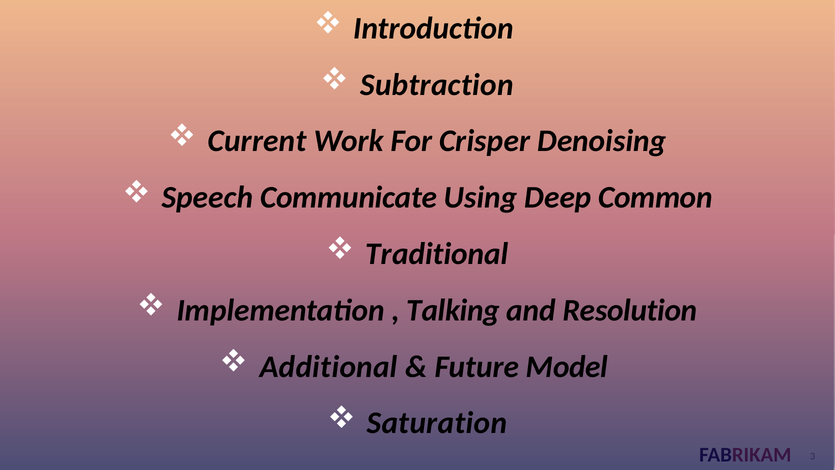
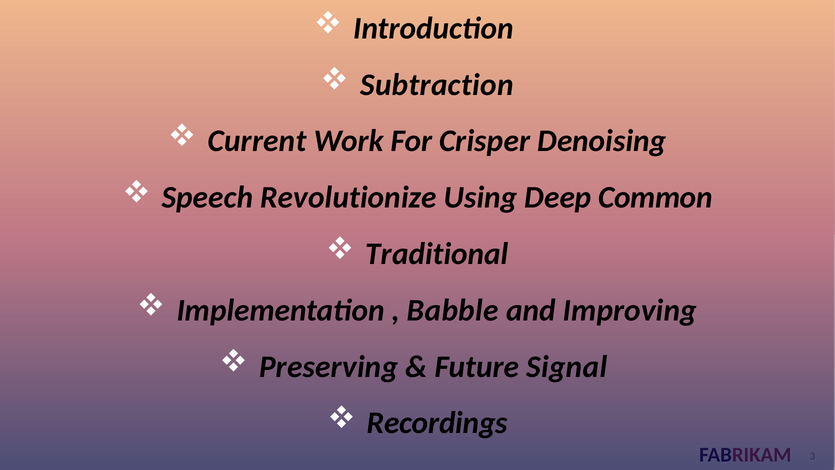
Communicate: Communicate -> Revolutionize (348, 197)
Talking: Talking -> Babble (453, 310)
Resolution: Resolution -> Improving (630, 310)
Additional: Additional -> Preserving (329, 366)
Model: Model -> Signal (567, 366)
Saturation: Saturation -> Recordings (437, 423)
